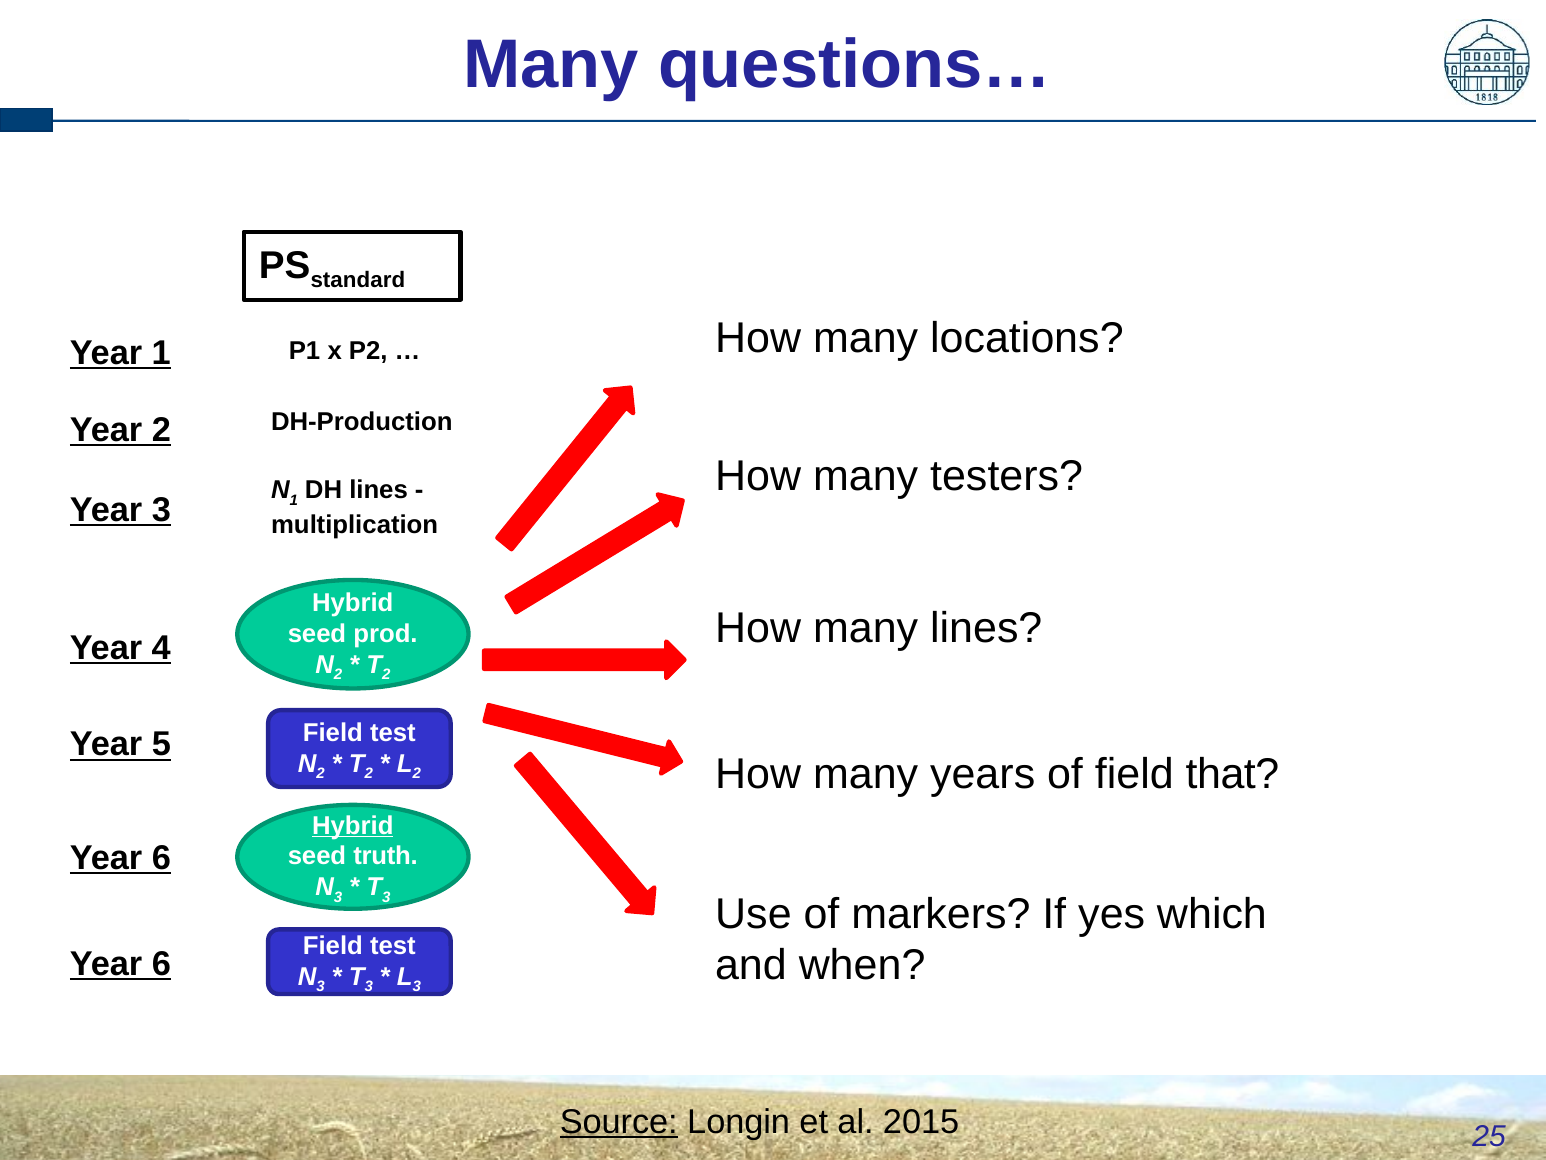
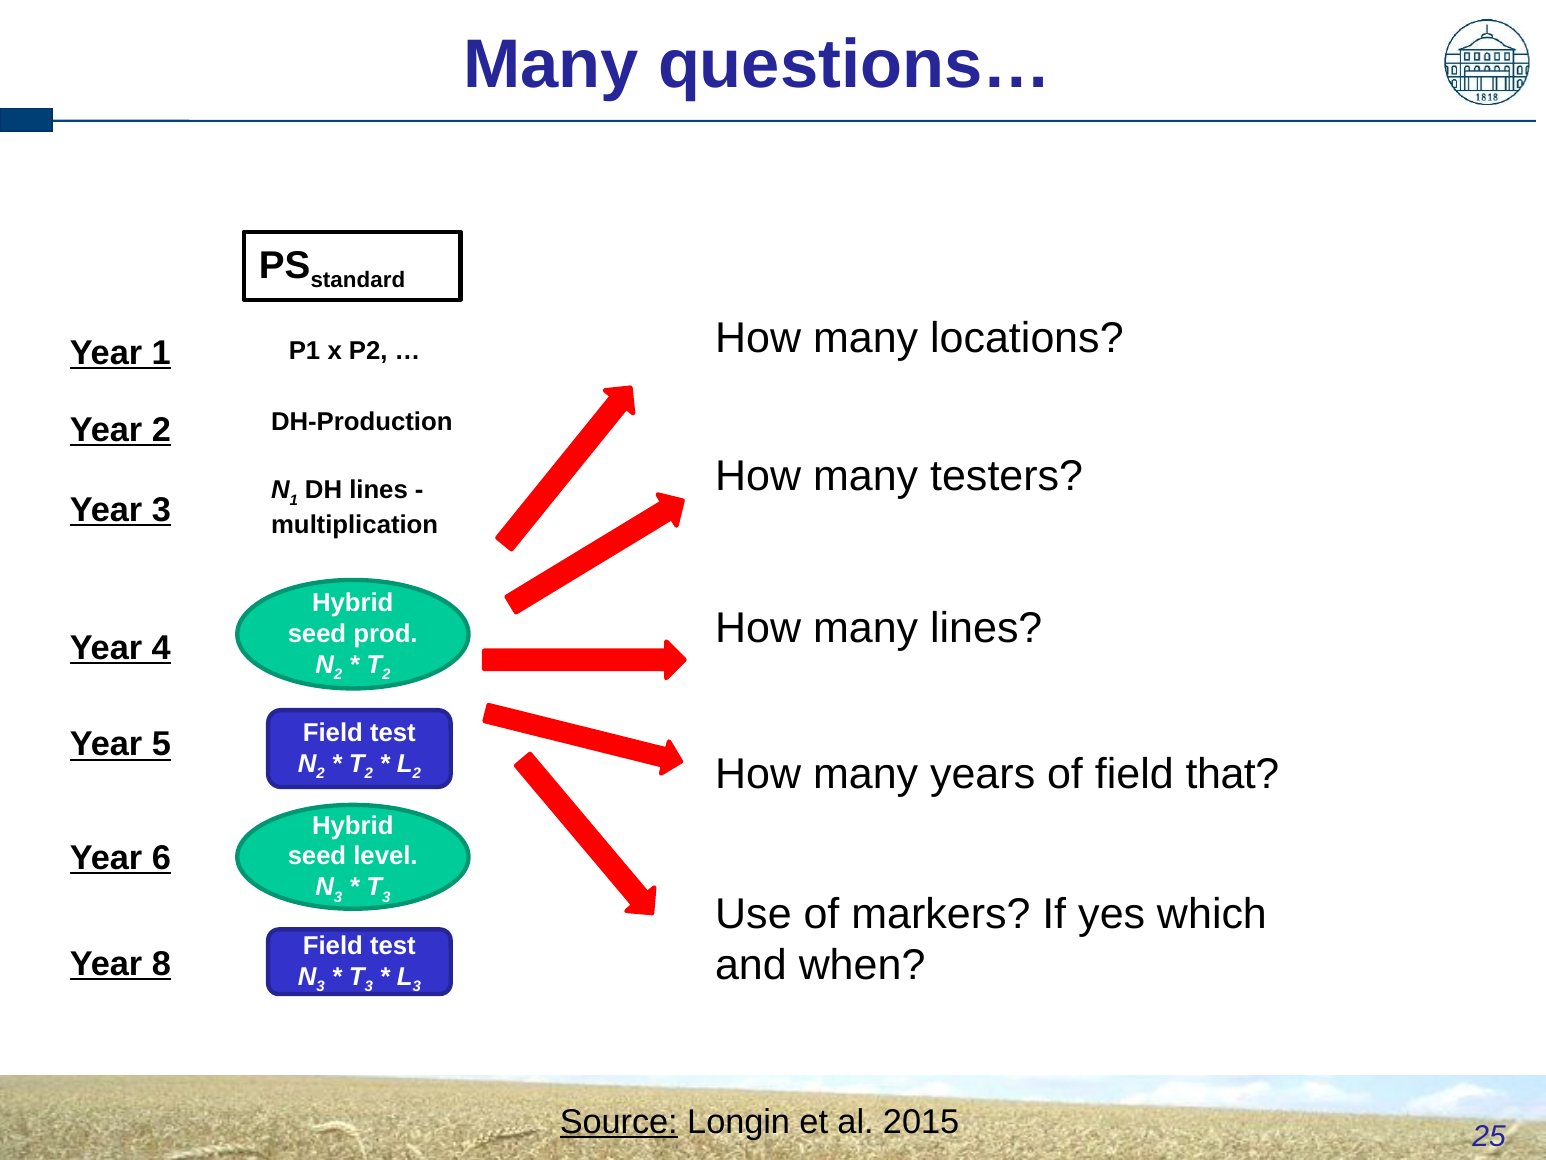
Hybrid underline: present -> none (353, 825)
truth: truth -> level (385, 856)
6: 6 -> 8 (161, 963)
